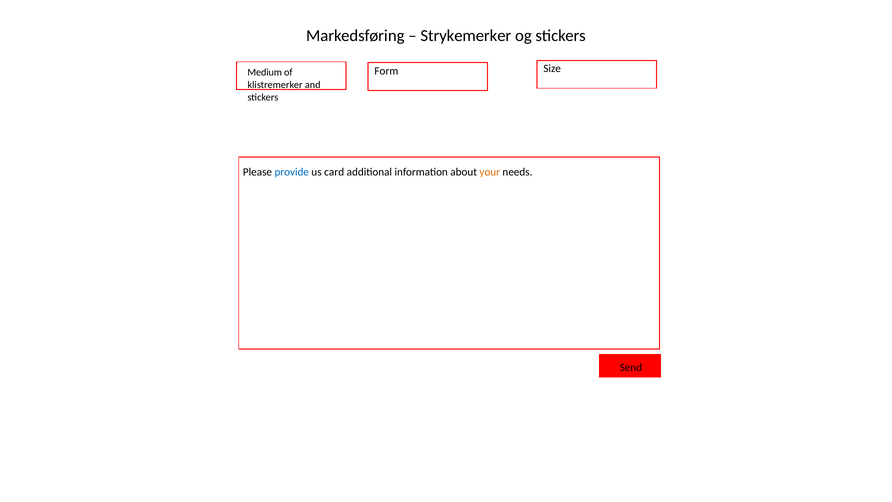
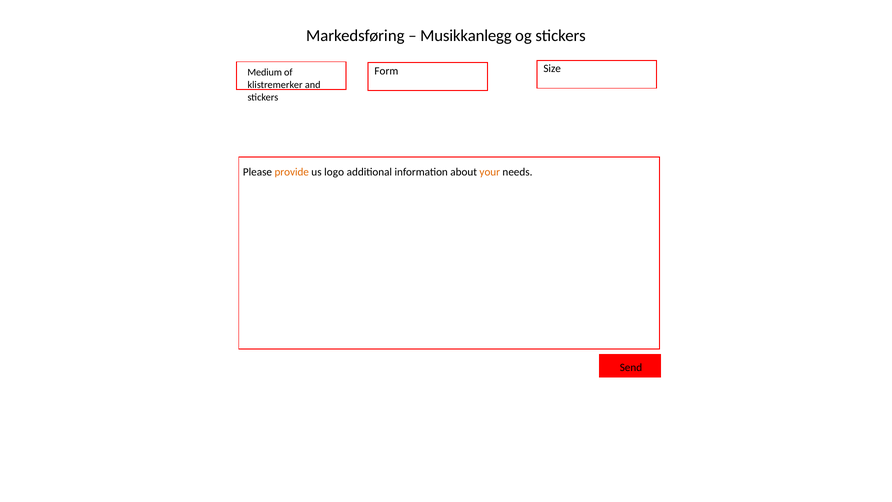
Strykemerker: Strykemerker -> Musikkanlegg (466, 36)
provide colour: blue -> orange (292, 172)
card: card -> logo (334, 172)
